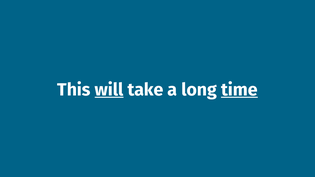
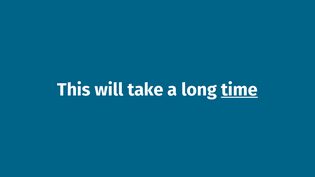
will underline: present -> none (109, 90)
